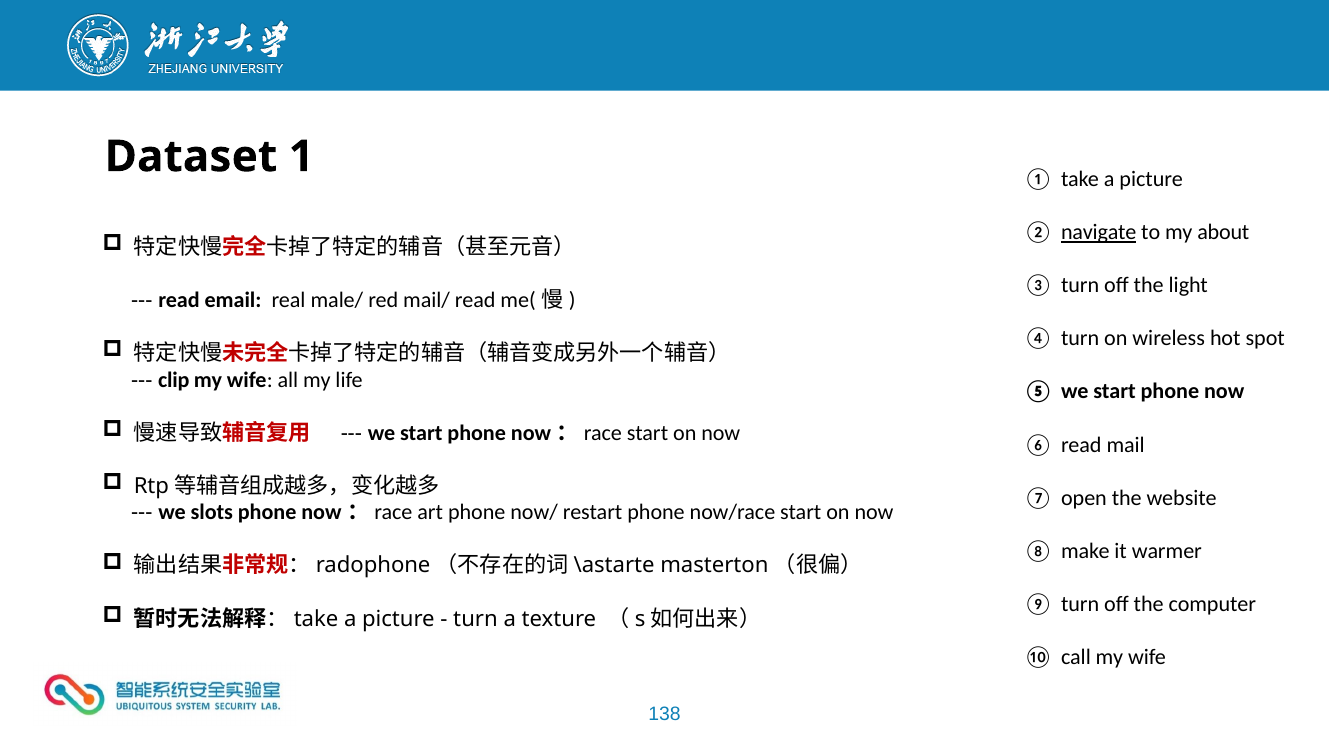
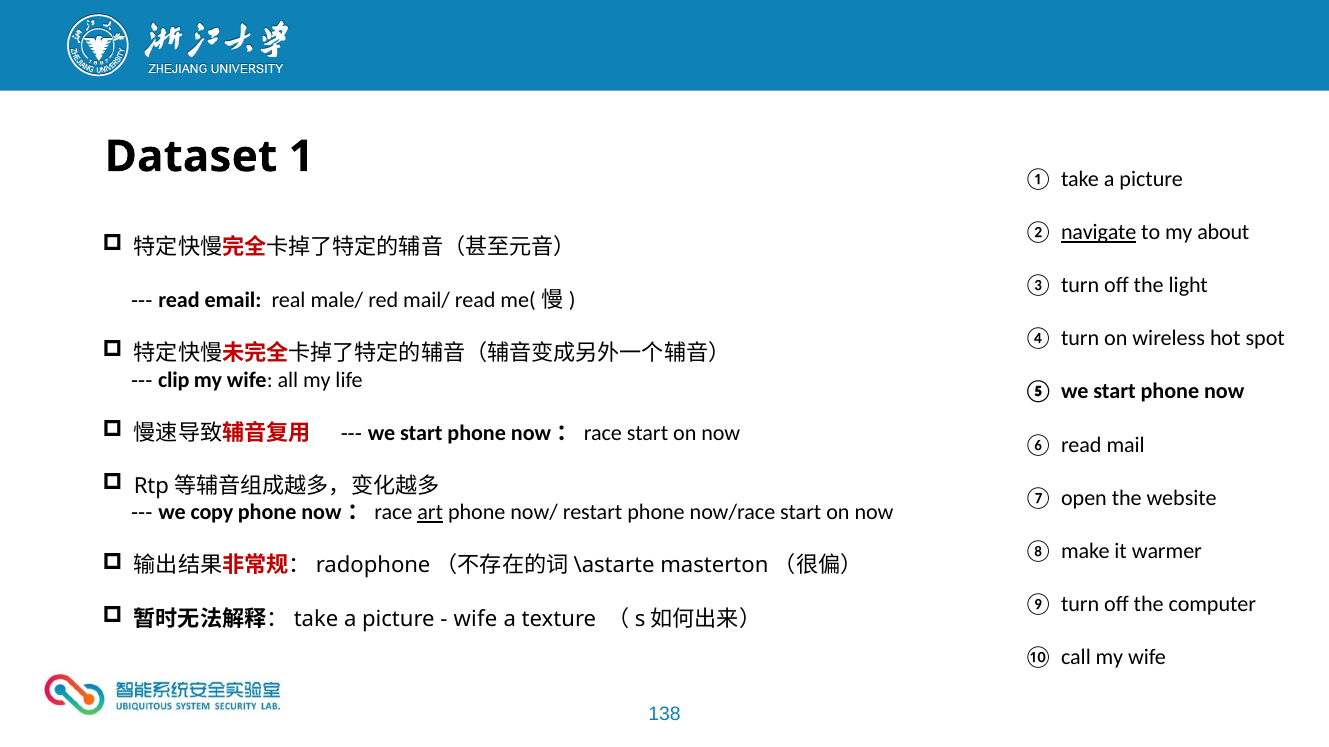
slots: slots -> copy (212, 513)
art underline: none -> present (430, 513)
turn: turn -> wife (475, 619)
